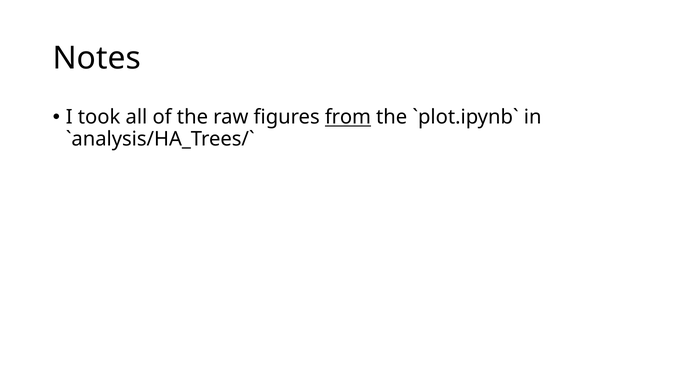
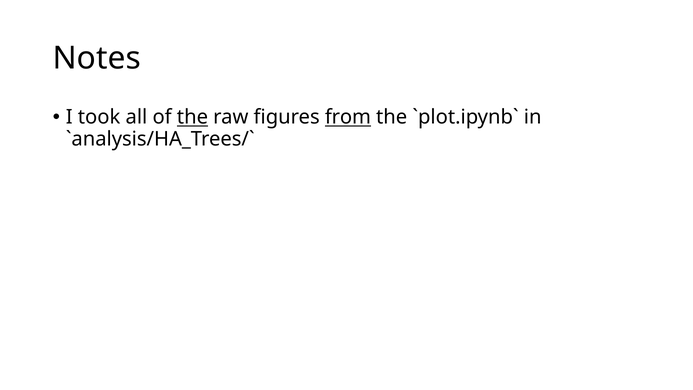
the underline: none -> present (192, 117)
